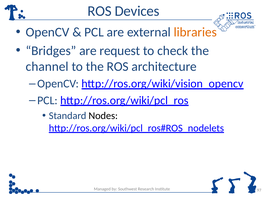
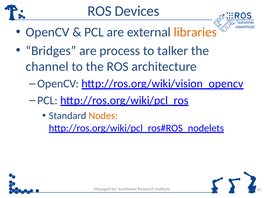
request: request -> process (120, 51)
check: check -> talker (173, 51)
Nodes colour: black -> orange (103, 116)
